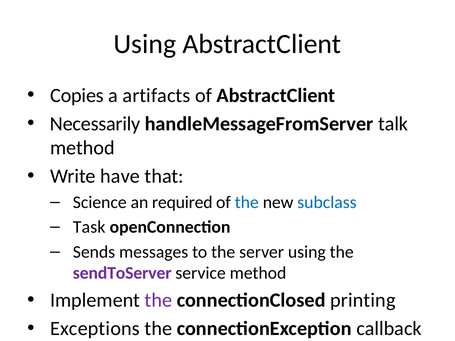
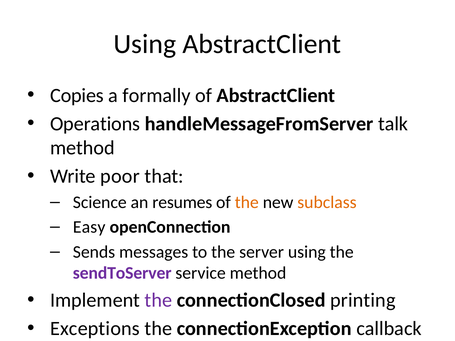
artifacts: artifacts -> formally (157, 95)
Necessarily: Necessarily -> Operations (95, 124)
have: have -> poor (120, 176)
required: required -> resumes (182, 202)
the colour: blue -> orange (247, 202)
subclass colour: blue -> orange (327, 202)
Task: Task -> Easy (89, 227)
